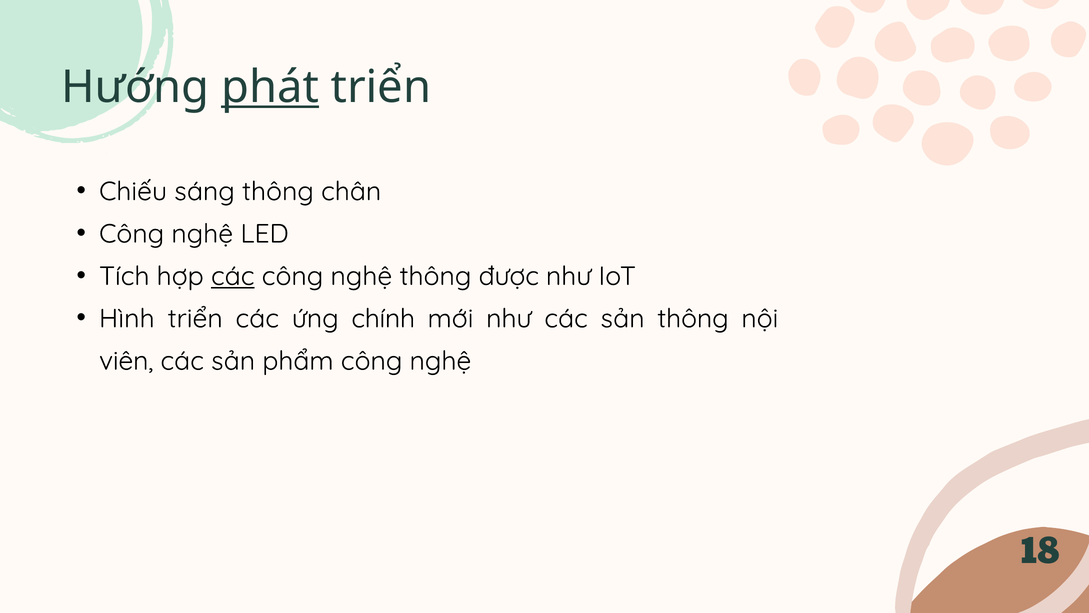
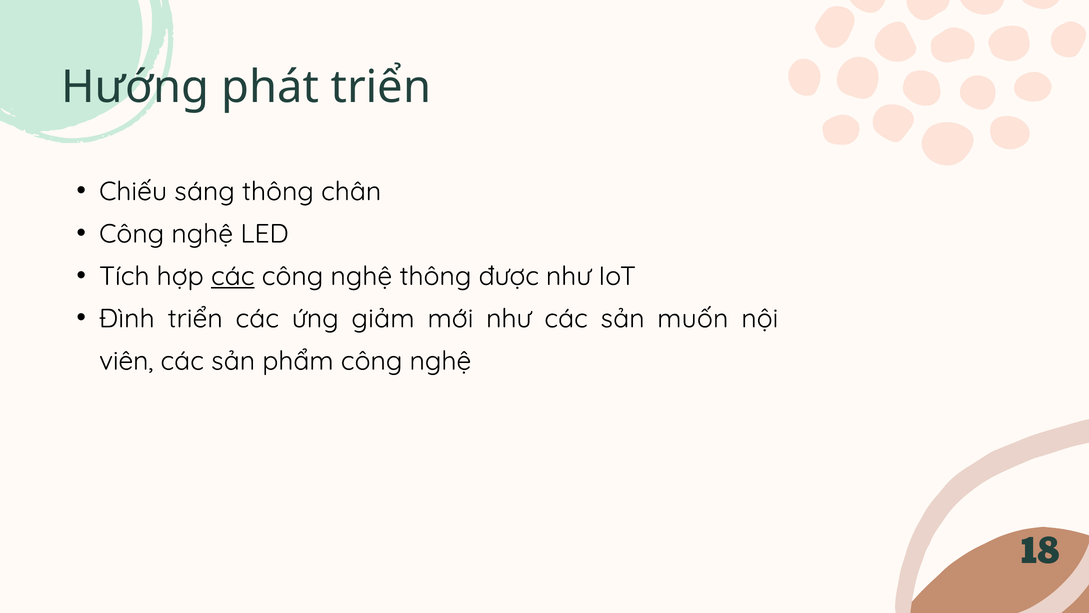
phát underline: present -> none (270, 87)
Hình: Hình -> Đình (127, 318)
chính: chính -> giảm (383, 318)
sản thông: thông -> muốn (693, 318)
